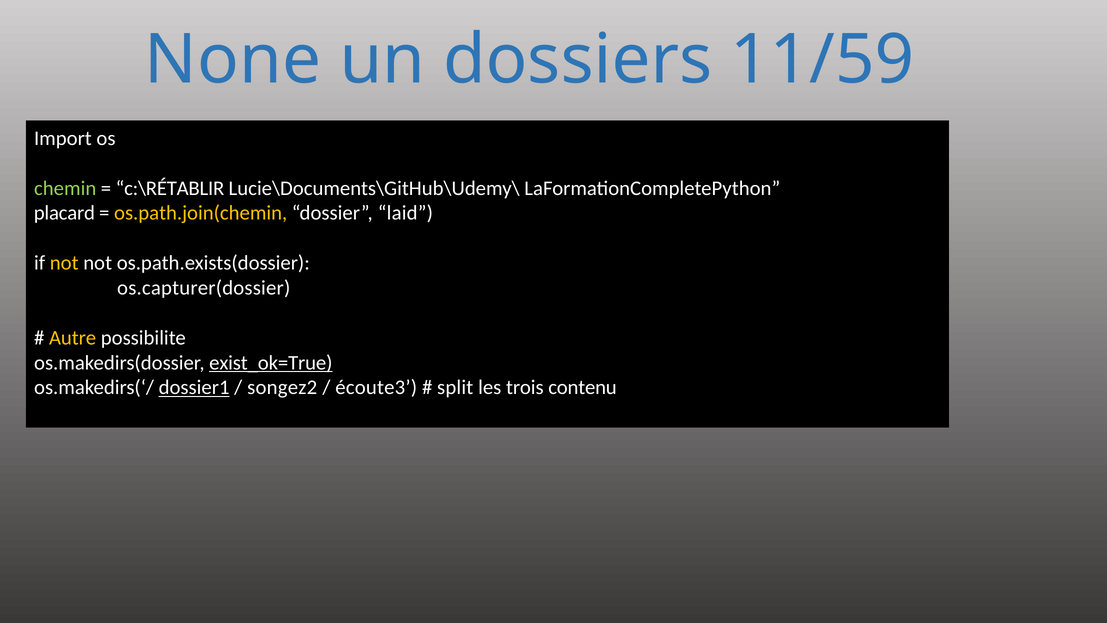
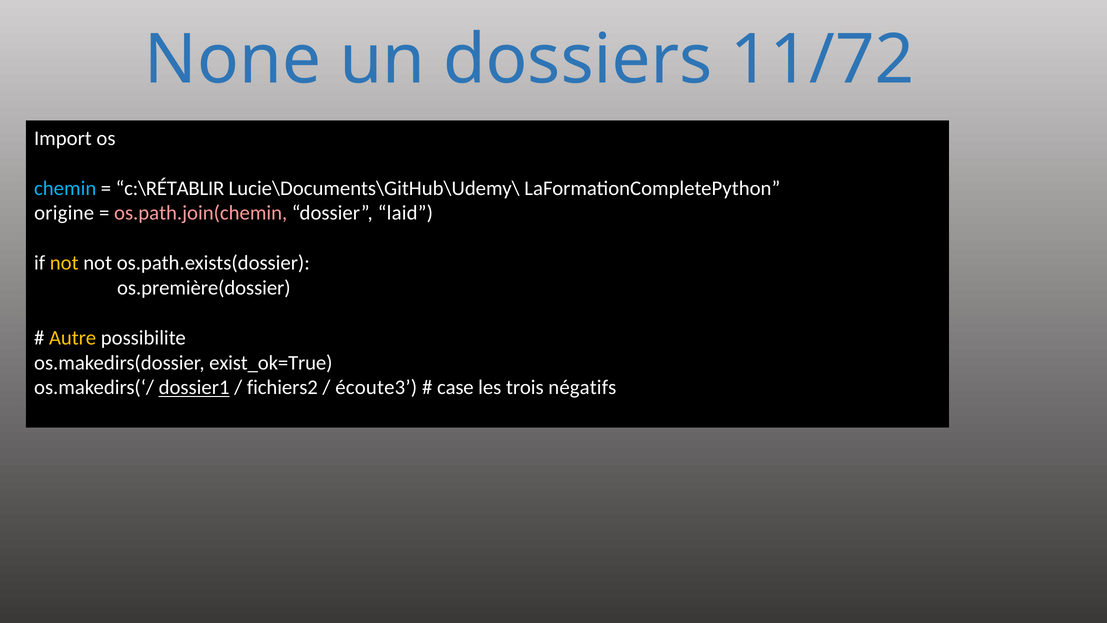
11/59: 11/59 -> 11/72 (822, 60)
chemin colour: light green -> light blue (65, 188)
placard: placard -> origine (64, 213)
os.path.join(chemin colour: yellow -> pink (201, 213)
os.capturer(dossier: os.capturer(dossier -> os.première(dossier (204, 288)
exist_ok=True underline: present -> none (271, 362)
songez2: songez2 -> fichiers2 (282, 387)
split: split -> case (455, 387)
contenu: contenu -> négatifs (582, 387)
